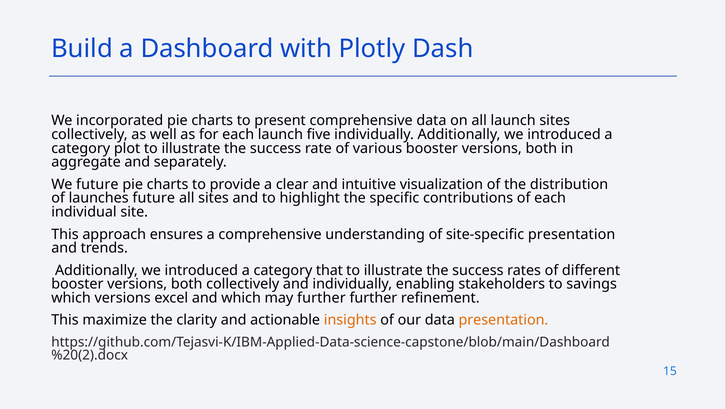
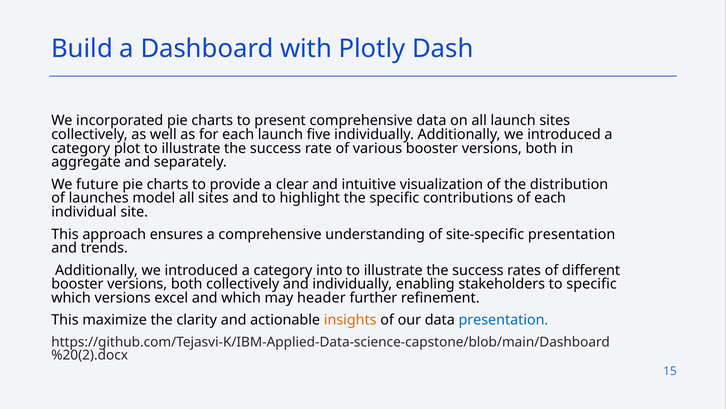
launches future: future -> model (154, 198)
that: that -> into (329, 270)
to savings: savings -> specific (592, 284)
may further: further -> header (321, 297)
presentation colour: orange -> blue (503, 320)
